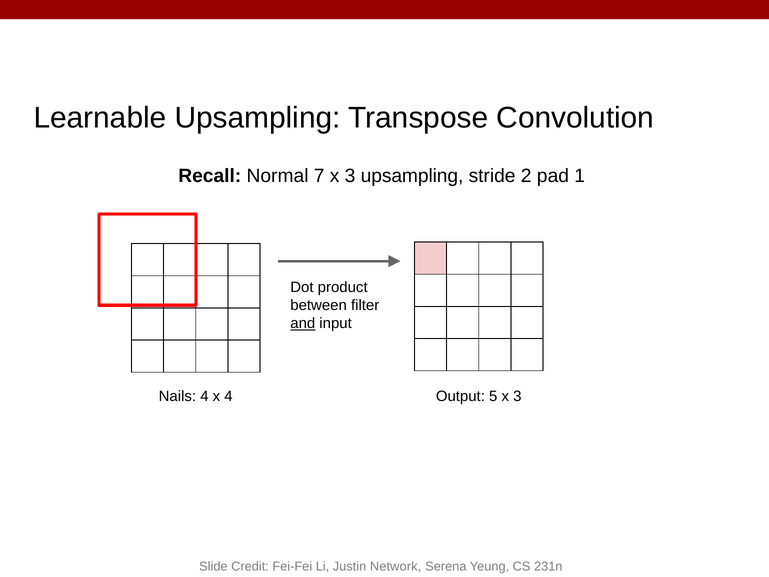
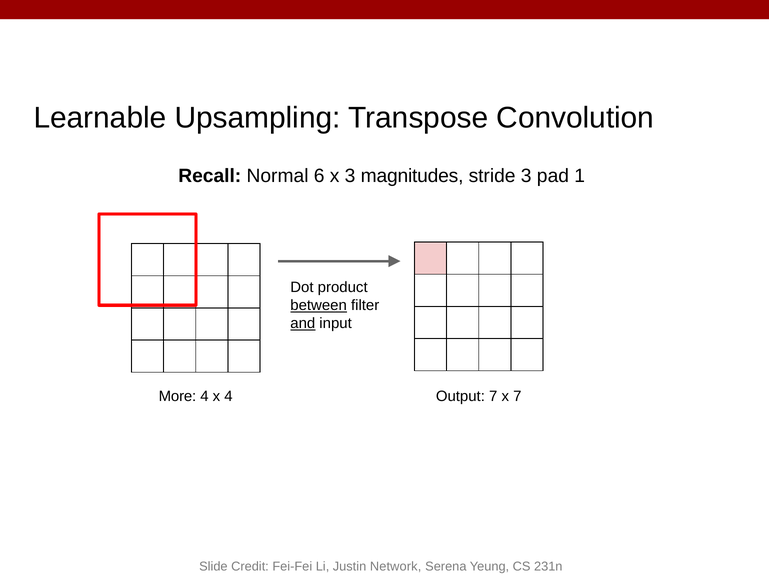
7: 7 -> 6 (319, 176)
3 upsampling: upsampling -> magnitudes (412, 176)
stride 2: 2 -> 3 (526, 176)
between underline: none -> present (319, 305)
Nails: Nails -> More (177, 396)
Output 5: 5 -> 7 (493, 396)
3: 3 -> 7 (517, 396)
